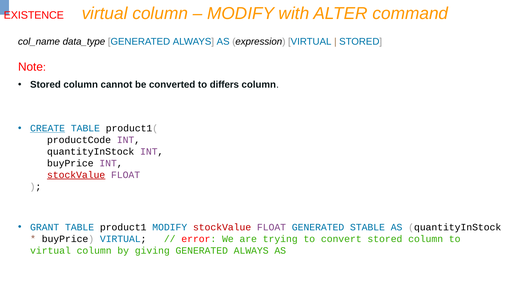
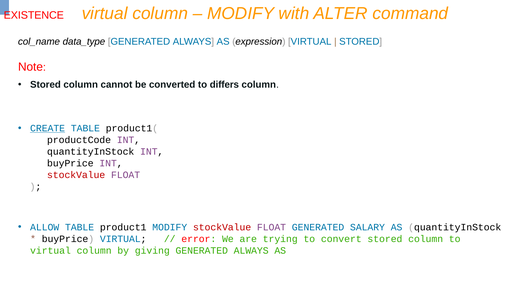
stockValue underline: present -> none (76, 175)
GRANT: GRANT -> ALLOW (45, 227)
STABLE: STABLE -> SALARY (367, 227)
